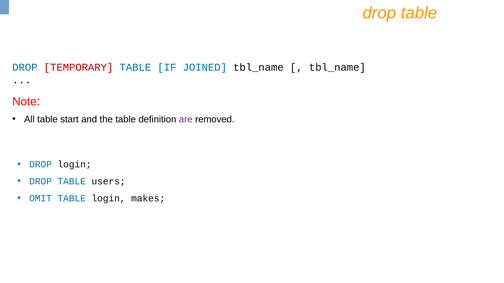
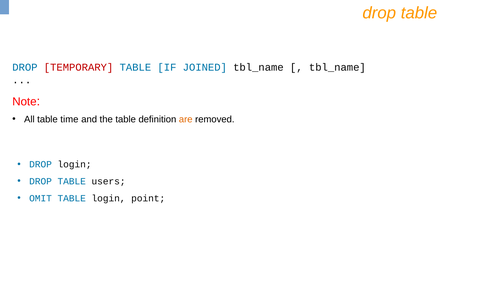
start: start -> time (69, 119)
are colour: purple -> orange (186, 119)
makes: makes -> point (148, 199)
